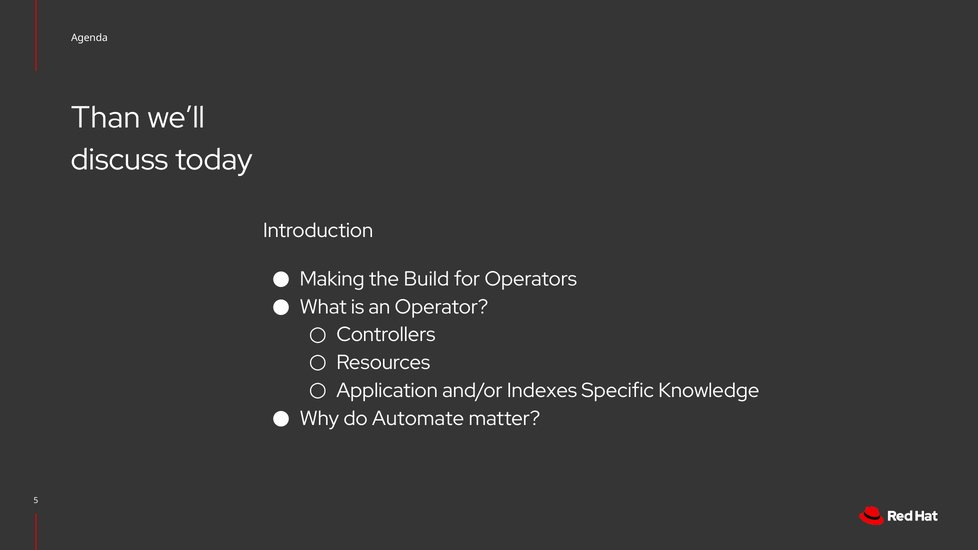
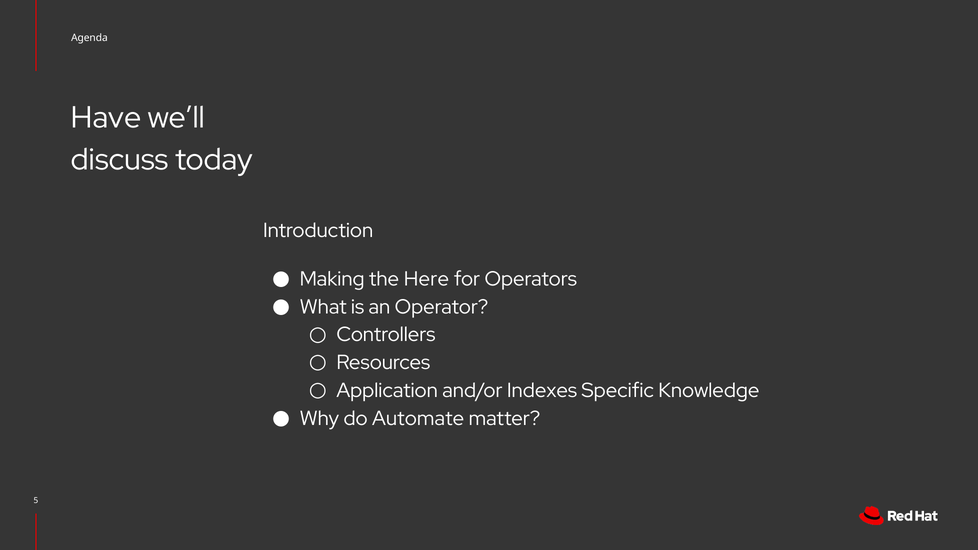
Than: Than -> Have (106, 118)
Build: Build -> Here (426, 279)
